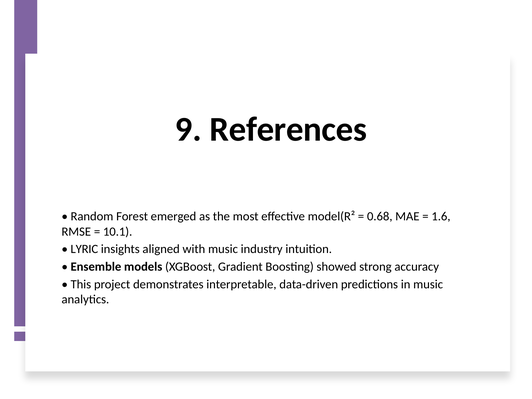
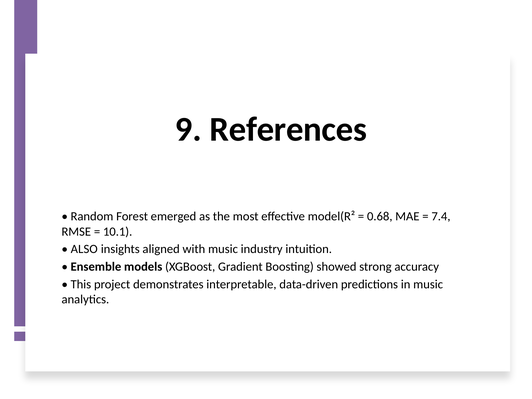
1.6: 1.6 -> 7.4 (441, 216)
LYRIC: LYRIC -> ALSO (84, 249)
